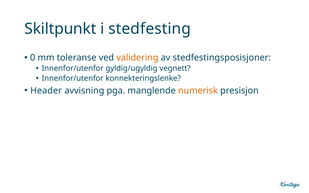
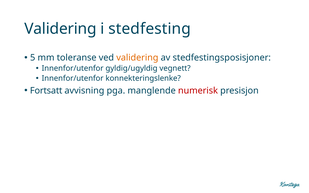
Skiltpunkt: Skiltpunkt -> Validering (60, 29)
0: 0 -> 5 (33, 58)
Header: Header -> Fortsatt (46, 91)
numerisk colour: orange -> red (198, 91)
